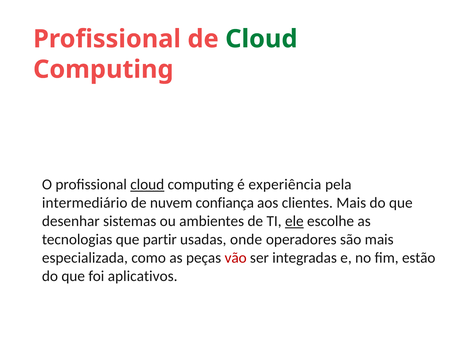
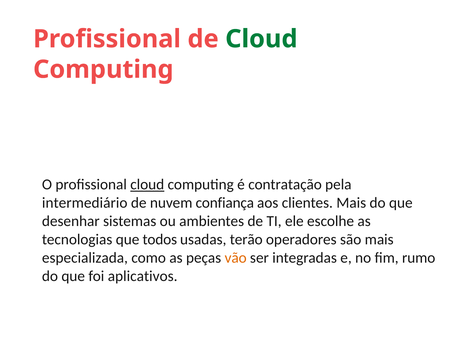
experiência: experiência -> contratação (285, 184)
ele underline: present -> none (294, 221)
partir: partir -> todos (160, 239)
onde: onde -> terão (246, 239)
vão colour: red -> orange (236, 258)
estão: estão -> rumo (419, 258)
